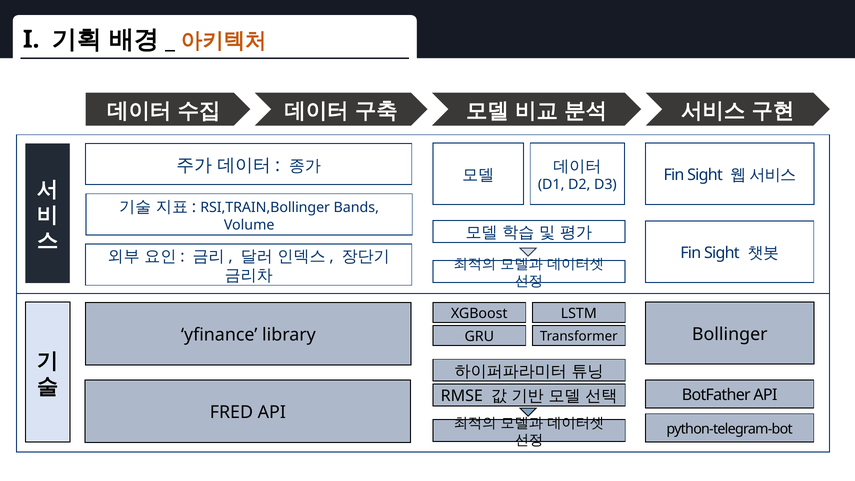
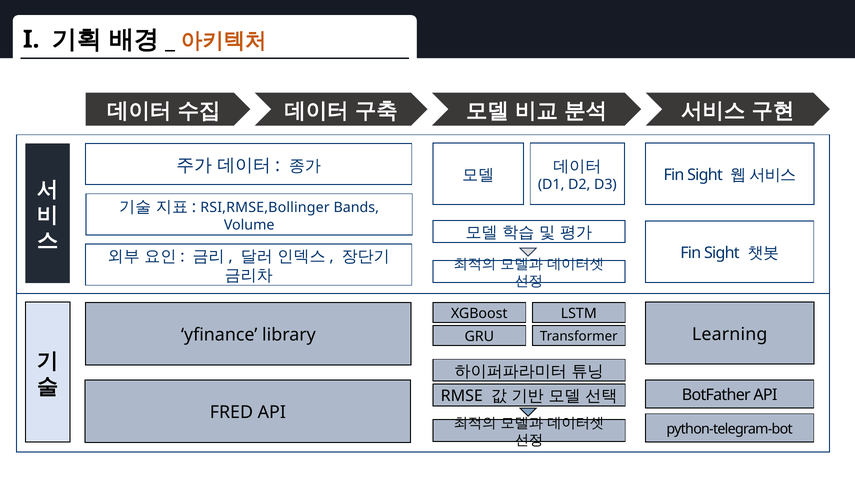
RSI,TRAIN,Bollinger: RSI,TRAIN,Bollinger -> RSI,RMSE,Bollinger (265, 207)
Bollinger: Bollinger -> Learning (730, 334)
